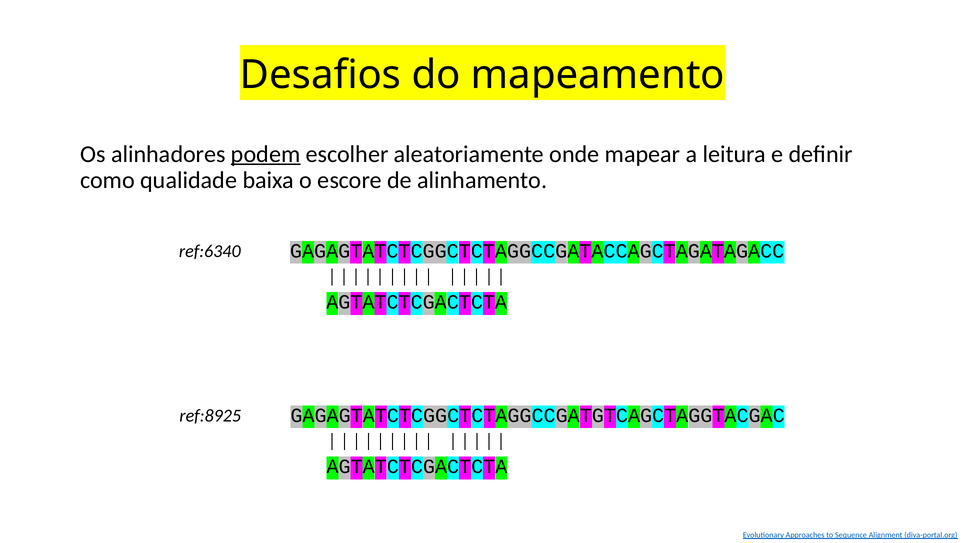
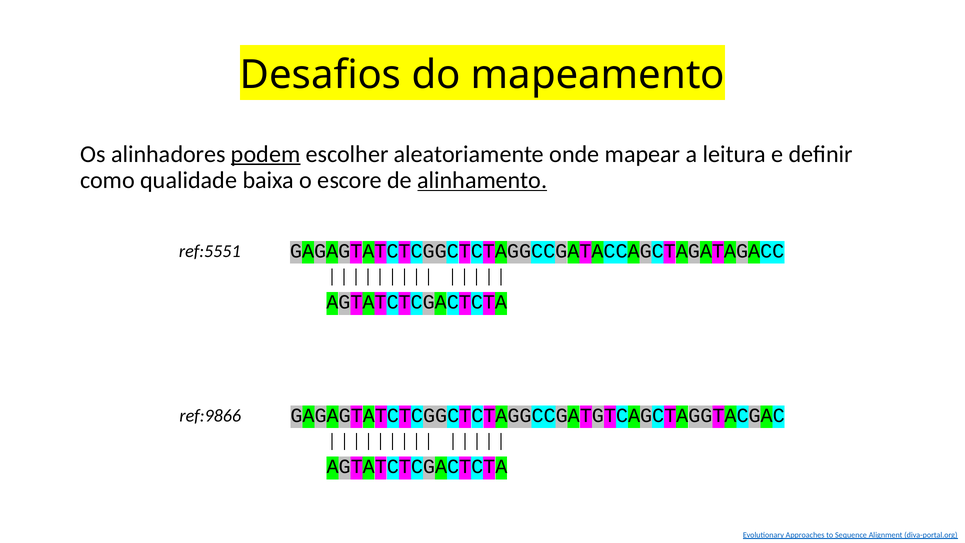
alinhamento underline: none -> present (482, 180)
ref:6340: ref:6340 -> ref:5551 (210, 251)
ref:8925: ref:8925 -> ref:9866 (210, 415)
